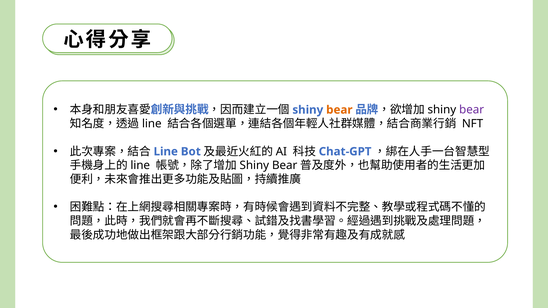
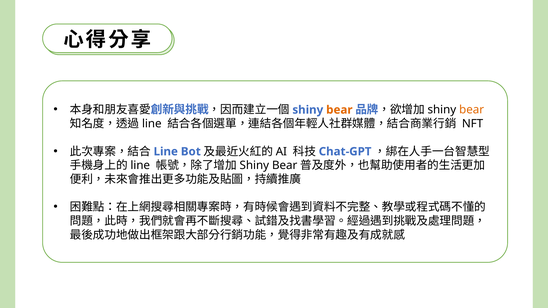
bear colour: purple -> orange (472, 110)
